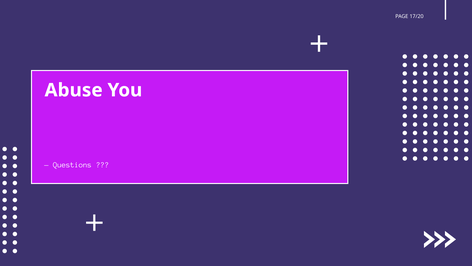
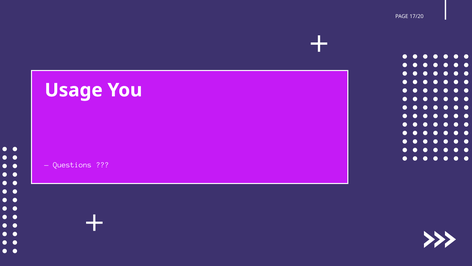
Abuse: Abuse -> Usage (74, 90)
